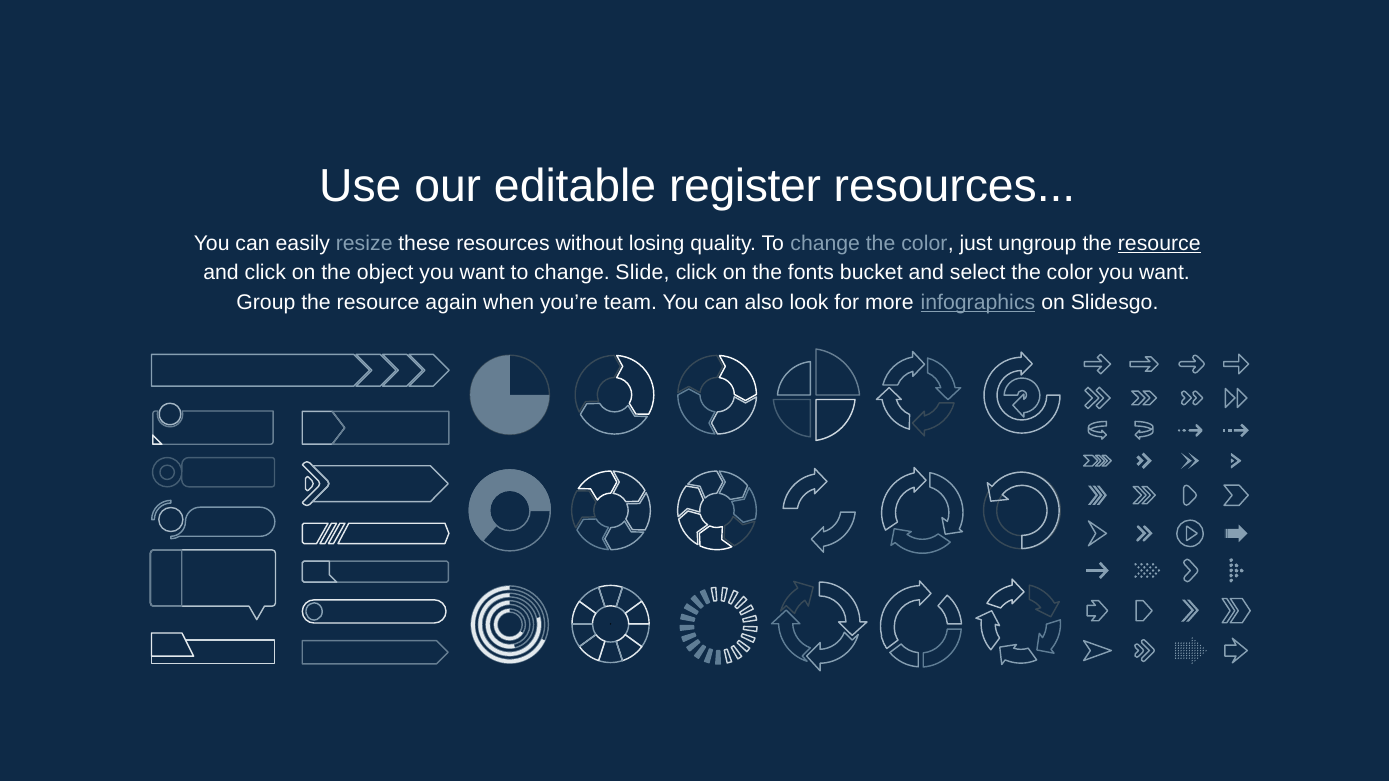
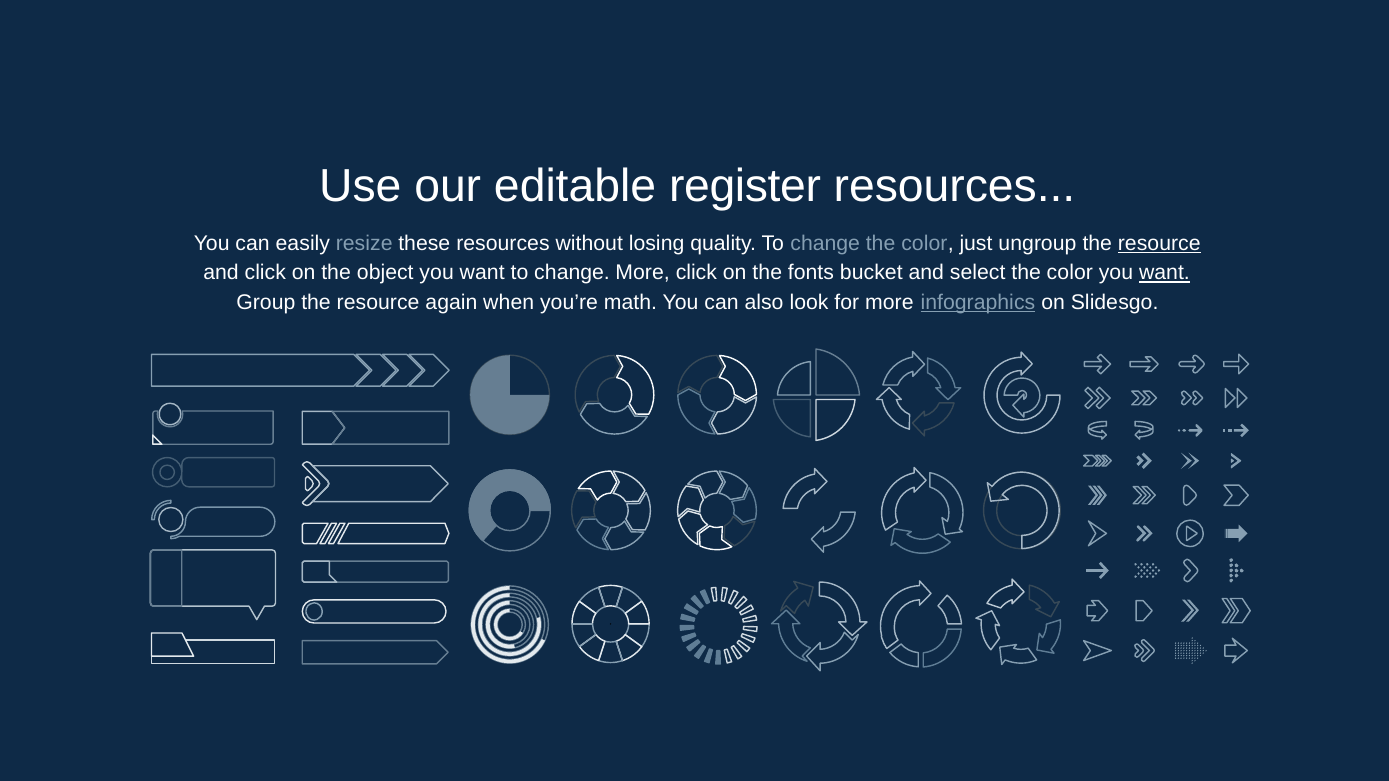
change Slide: Slide -> More (643, 273)
want underline: none -> present (1164, 273)
team: team -> math (630, 302)
